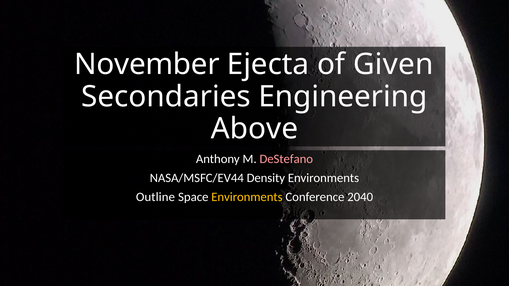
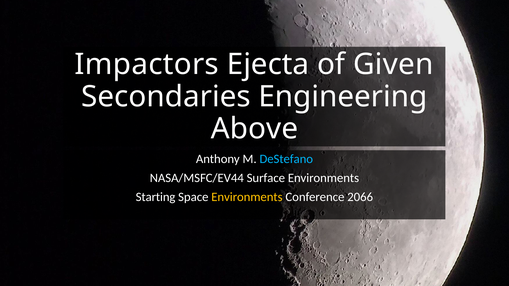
November: November -> Impactors (147, 65)
DeStefano colour: pink -> light blue (286, 159)
Density: Density -> Surface (266, 178)
Outline: Outline -> Starting (156, 197)
2040: 2040 -> 2066 (360, 197)
